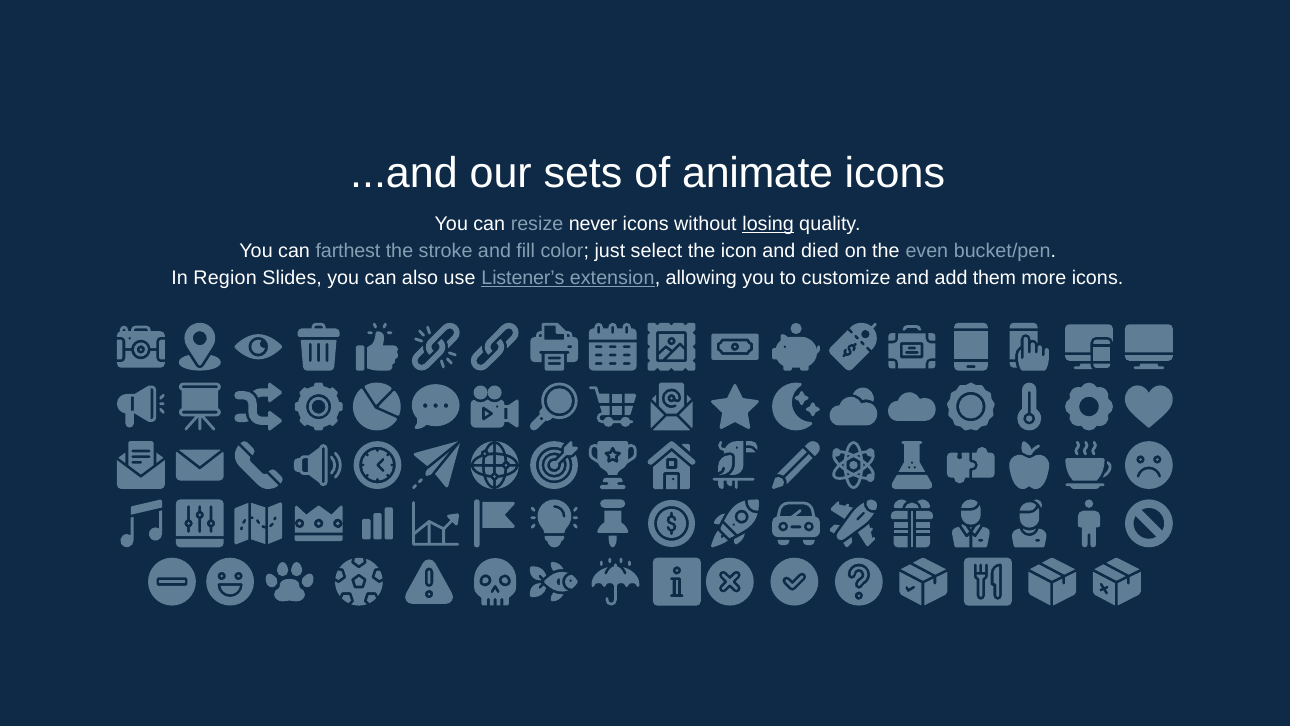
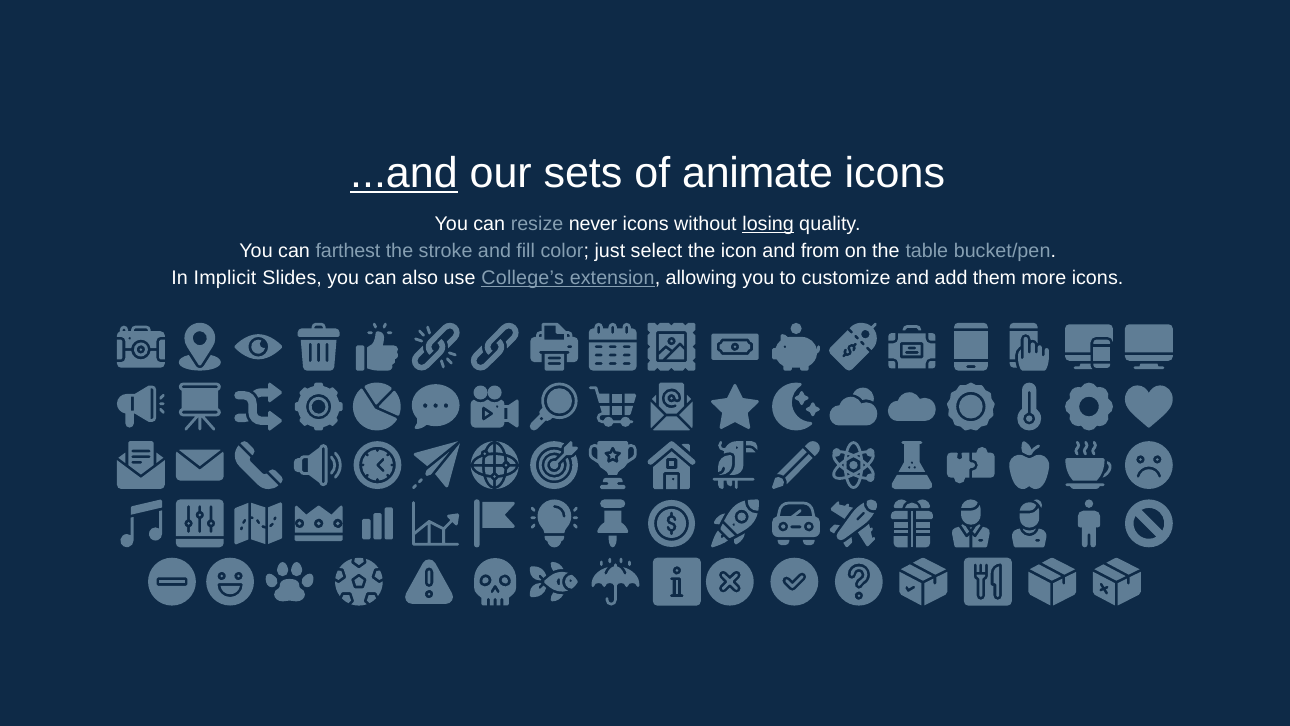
...and underline: none -> present (404, 173)
died: died -> from (820, 251)
even: even -> table (927, 251)
Region: Region -> Implicit (225, 278)
Listener’s: Listener’s -> College’s (523, 278)
